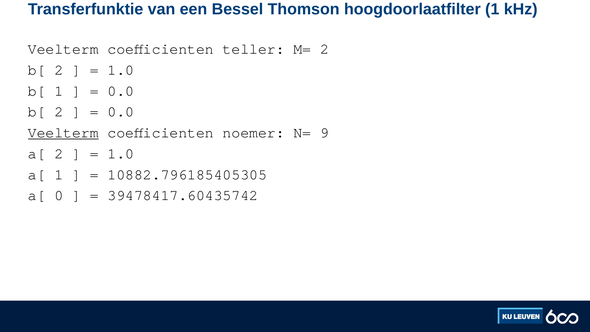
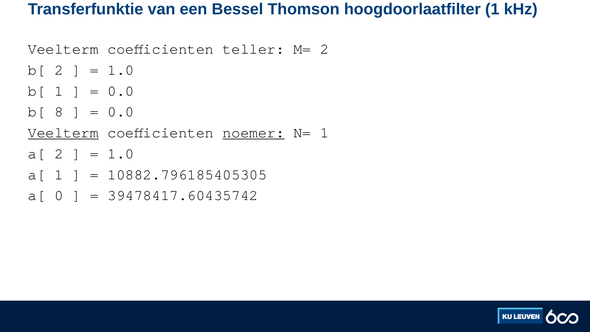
2: 2 -> 8 (59, 112)
noemer underline: none -> present (254, 133)
N= 9: 9 -> 1 (324, 133)
